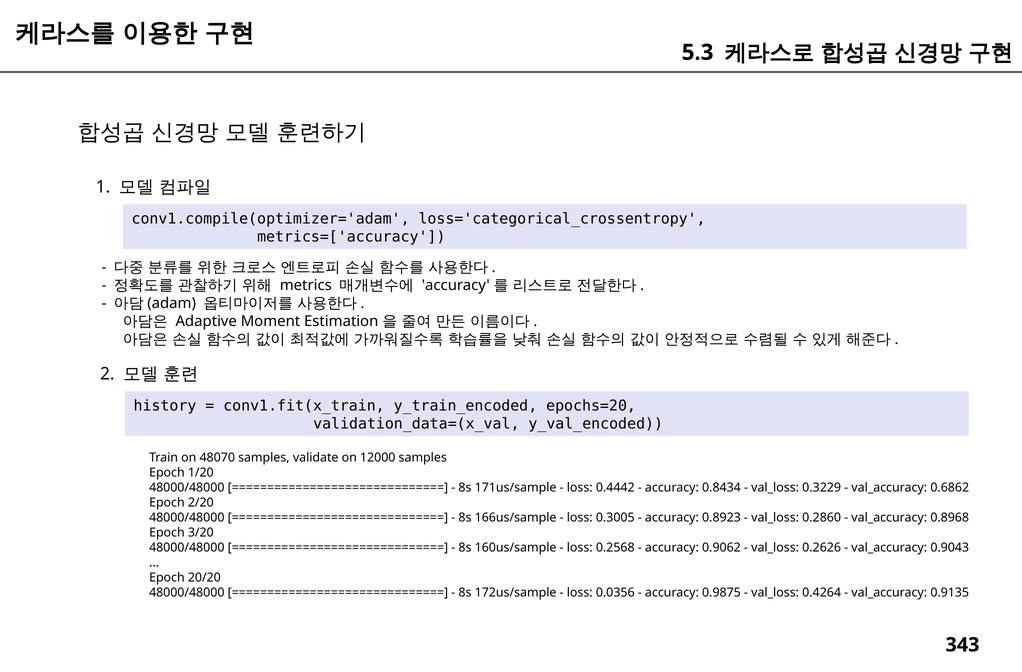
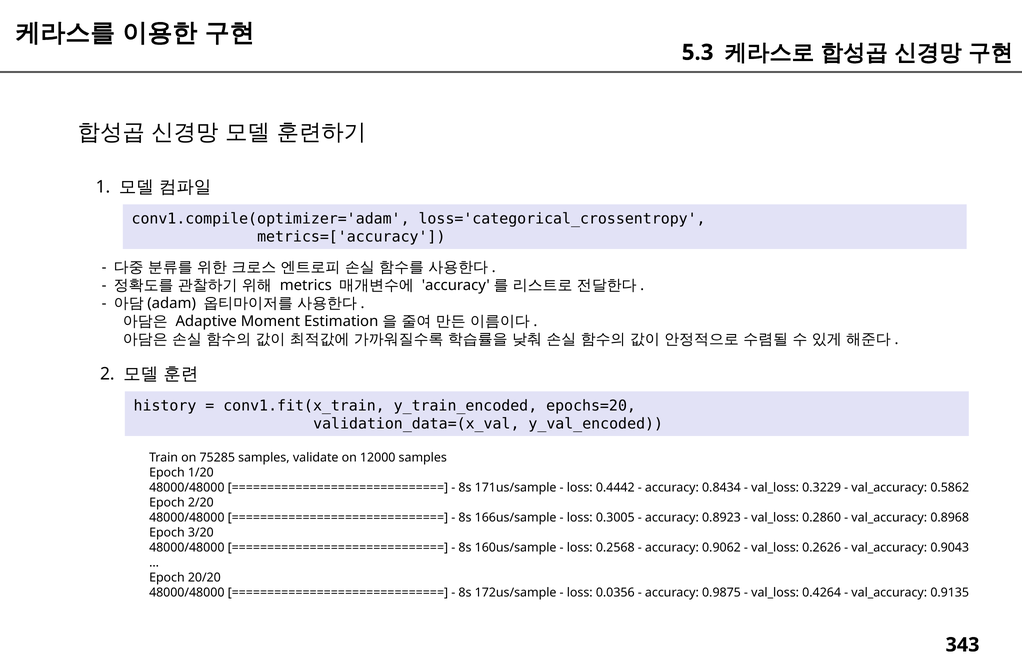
48070: 48070 -> 75285 (217, 457)
0.6862: 0.6862 -> 0.5862 (950, 487)
